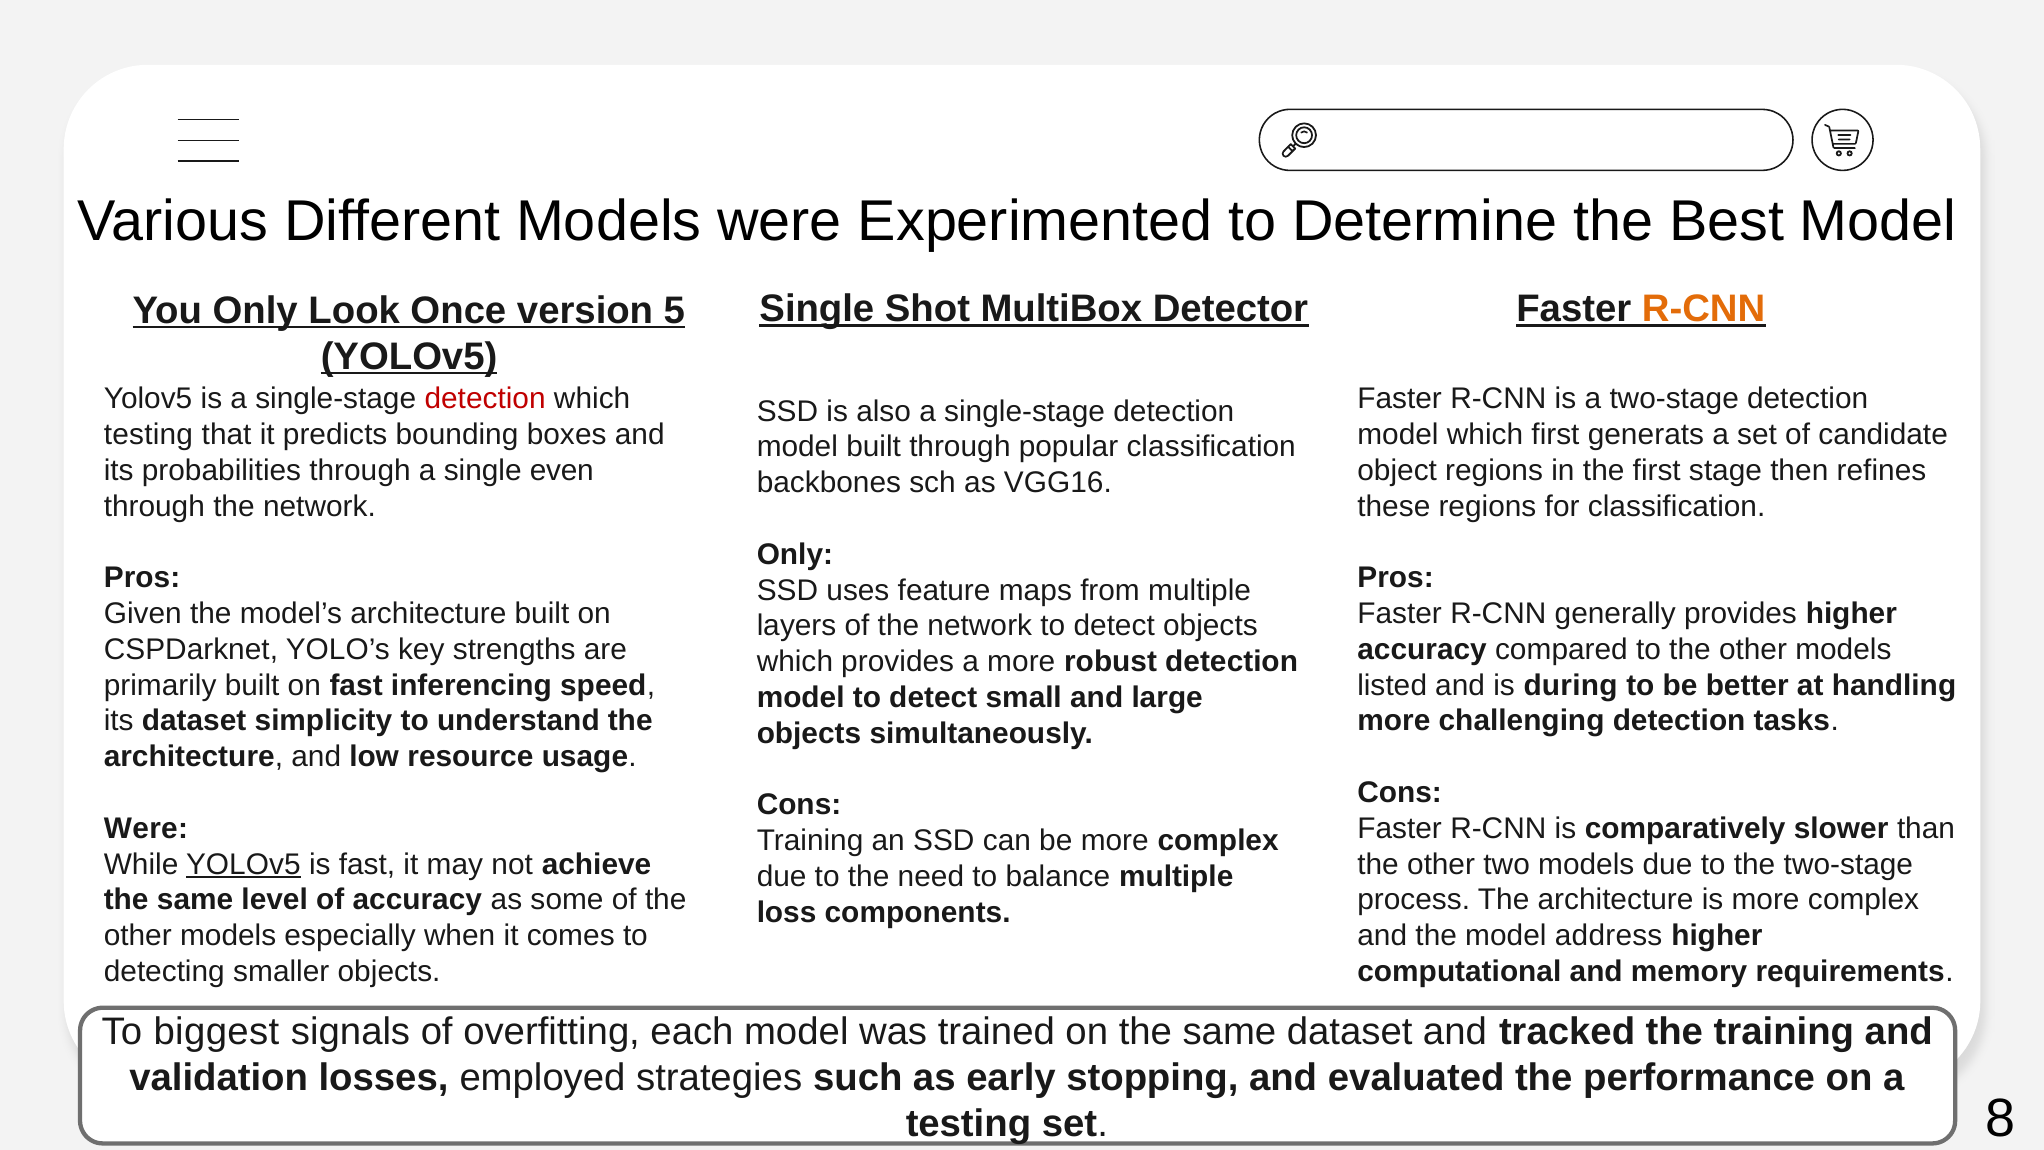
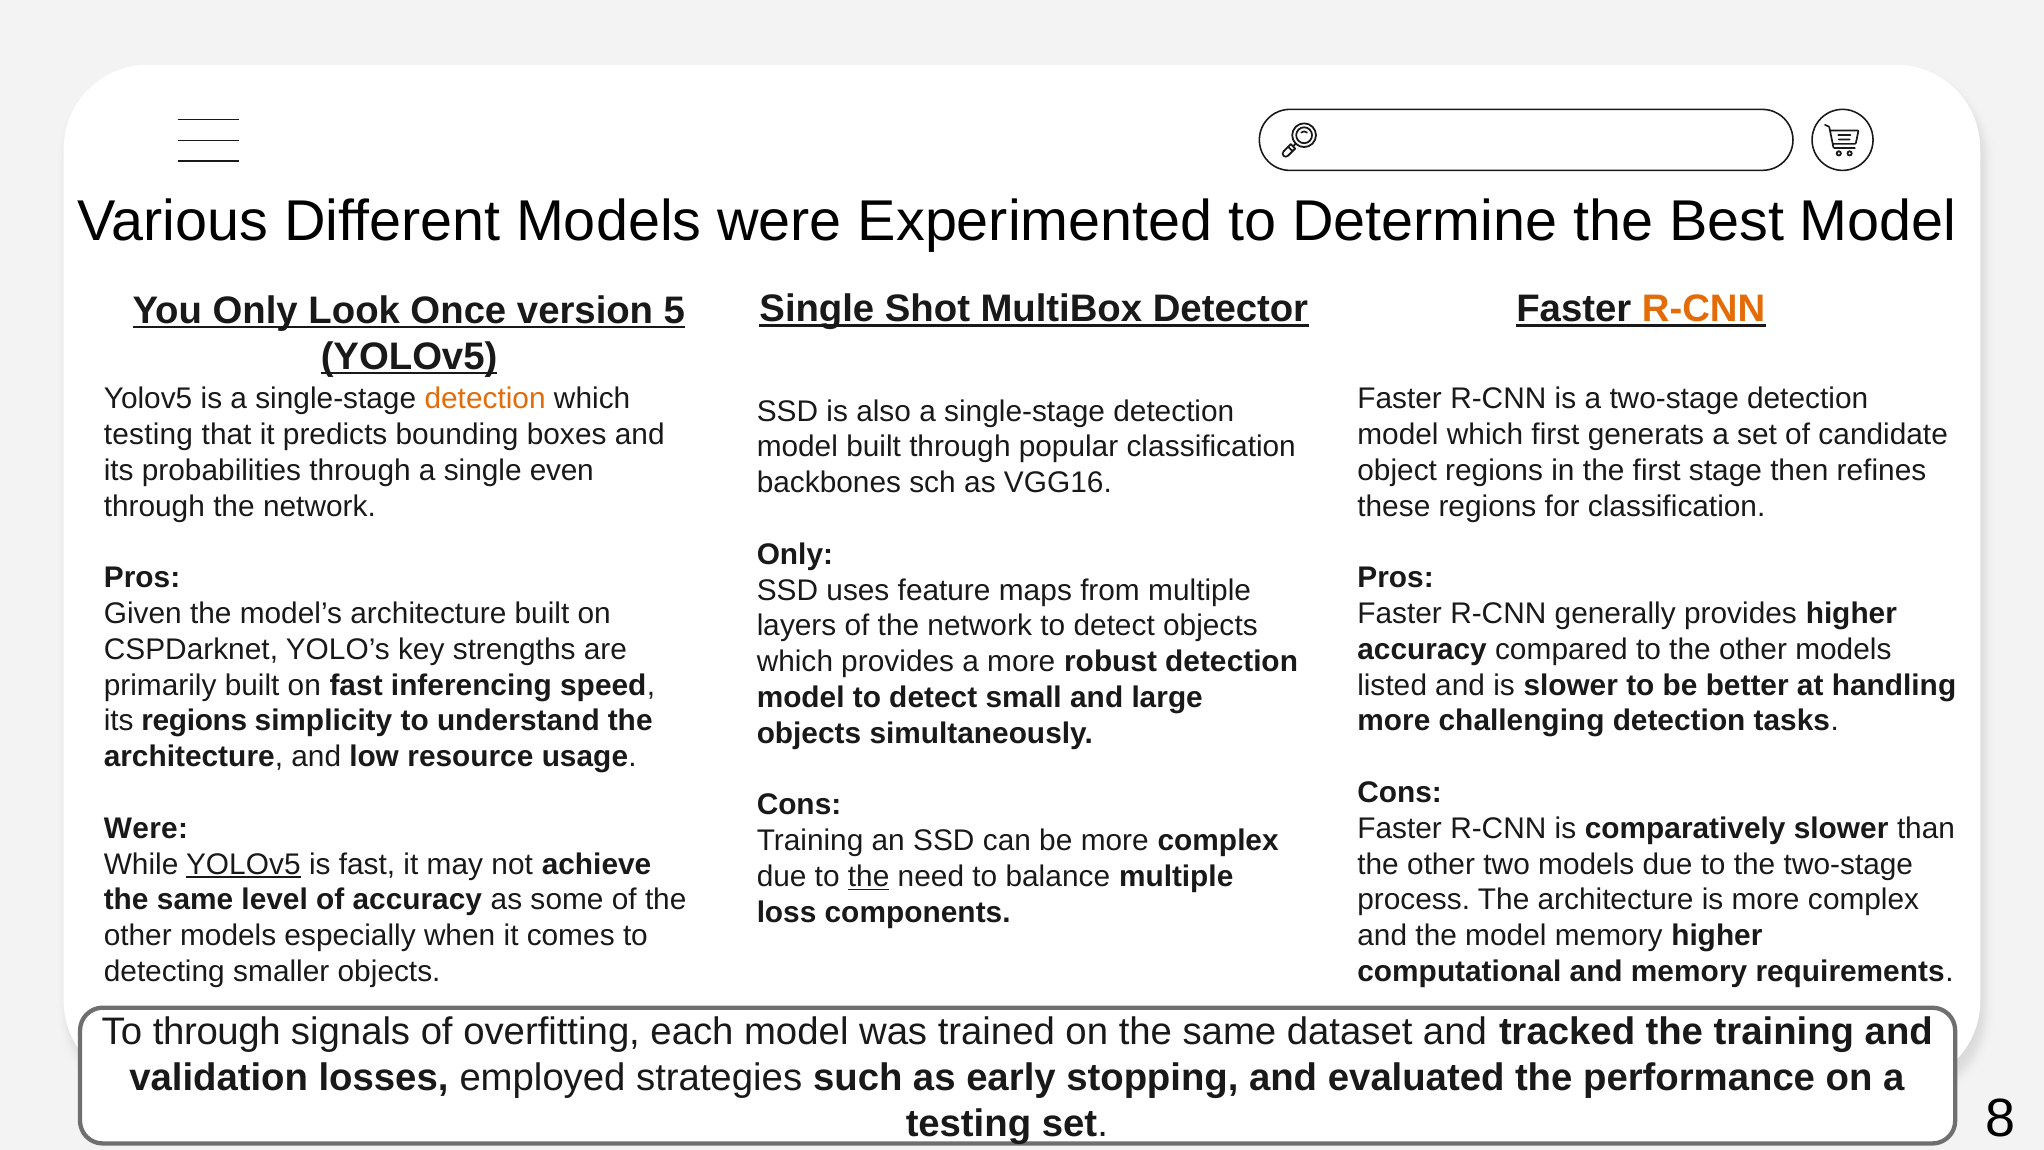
detection colour: red -> orange (485, 399)
is during: during -> slower (1571, 685)
its dataset: dataset -> regions (194, 721)
the underline: none -> present (869, 876)
model address: address -> memory (1609, 936)
To biggest: biggest -> through (217, 1032)
